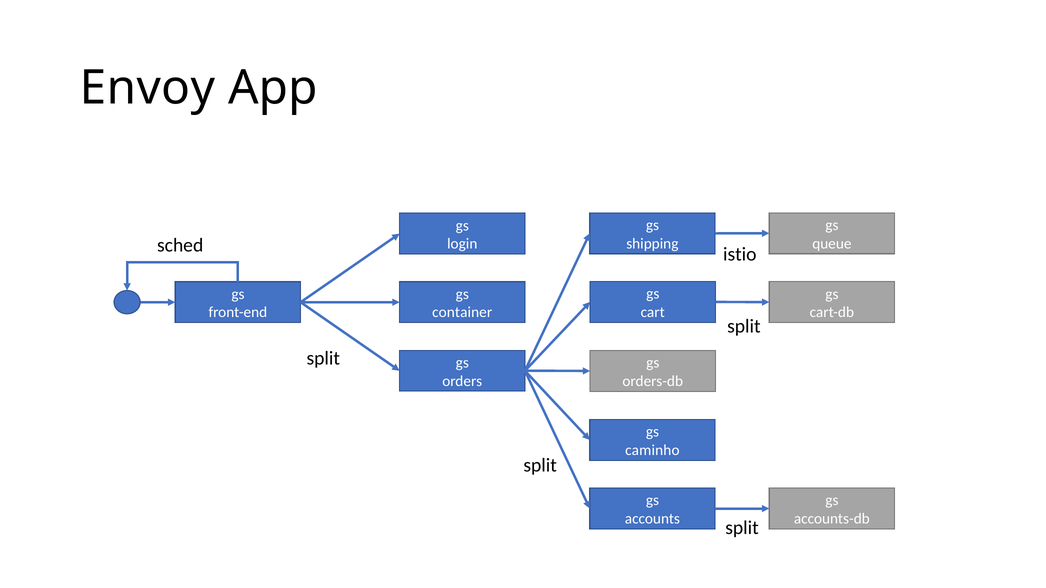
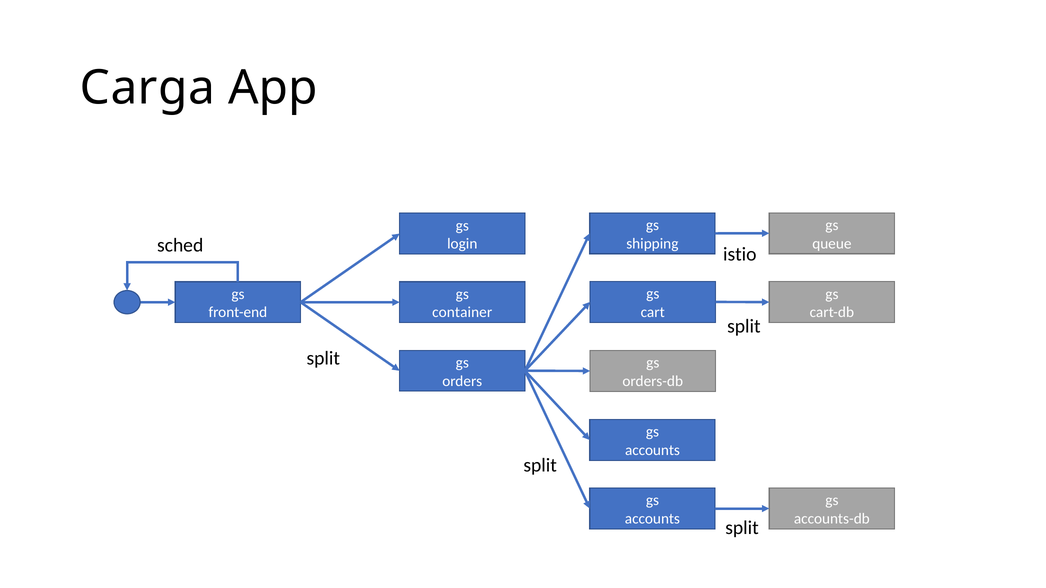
Envoy: Envoy -> Carga (147, 88)
caminho: caminho -> accounts (652, 450)
